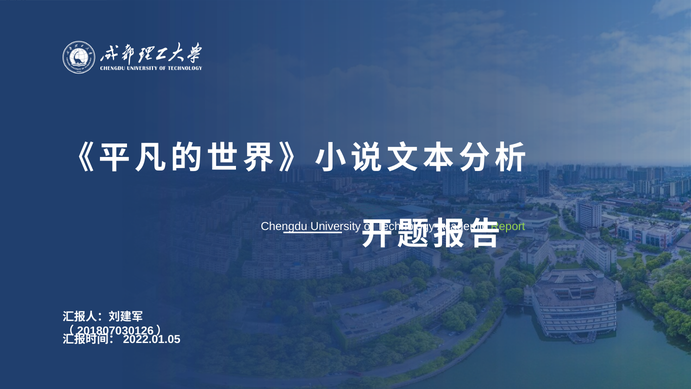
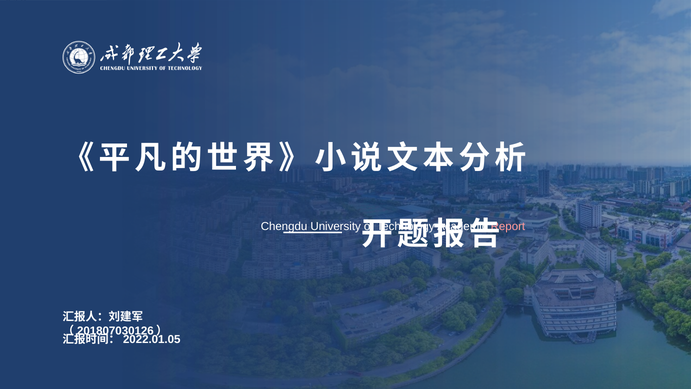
Report colour: light green -> pink (508, 226)
